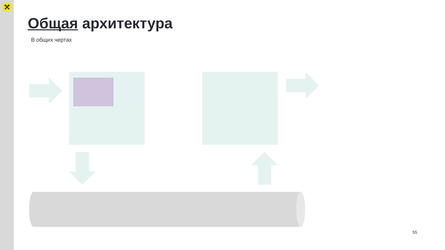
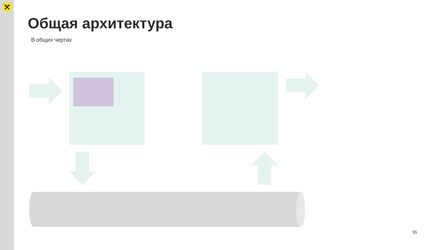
Общая underline: present -> none (53, 23)
